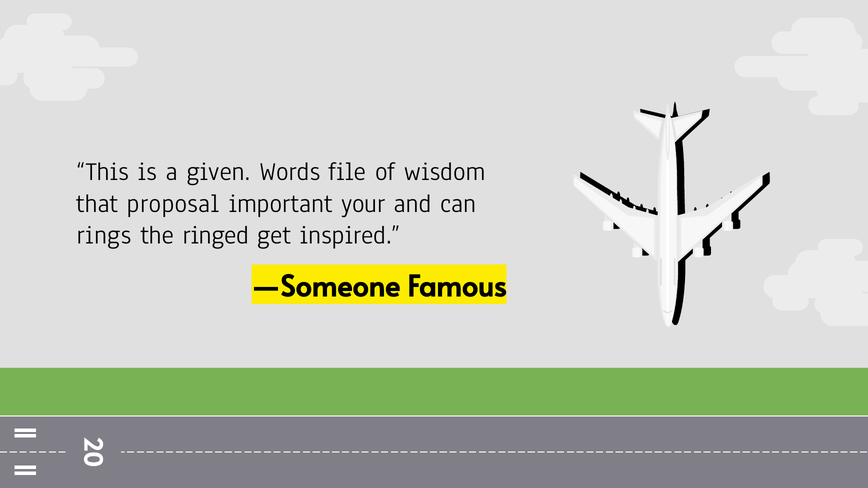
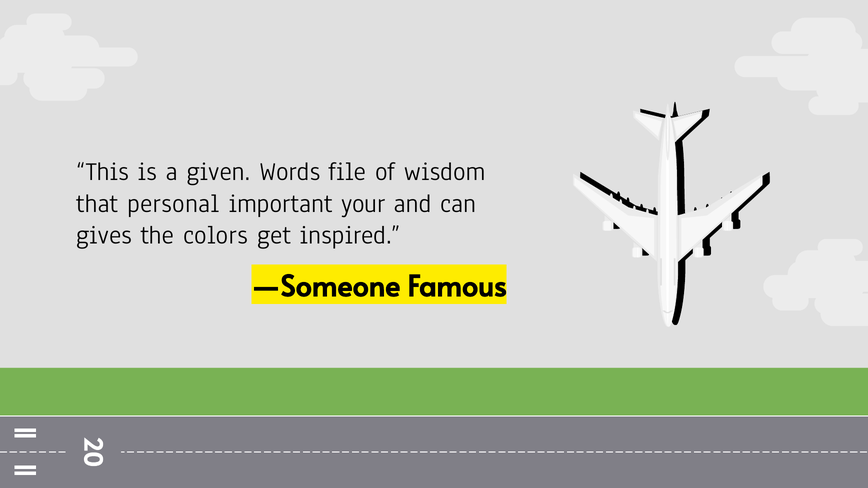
proposal: proposal -> personal (173, 203)
rings: rings -> gives (104, 235)
ringed: ringed -> colors (216, 235)
